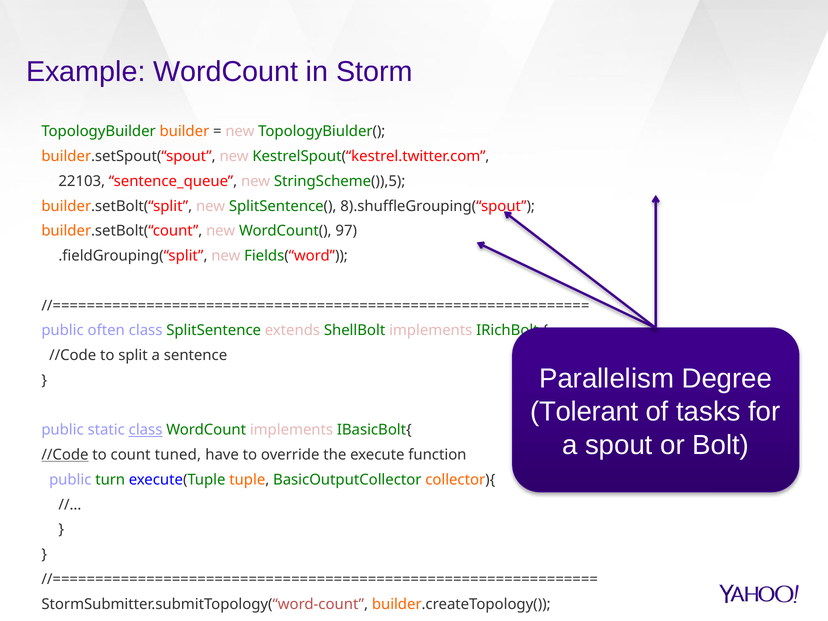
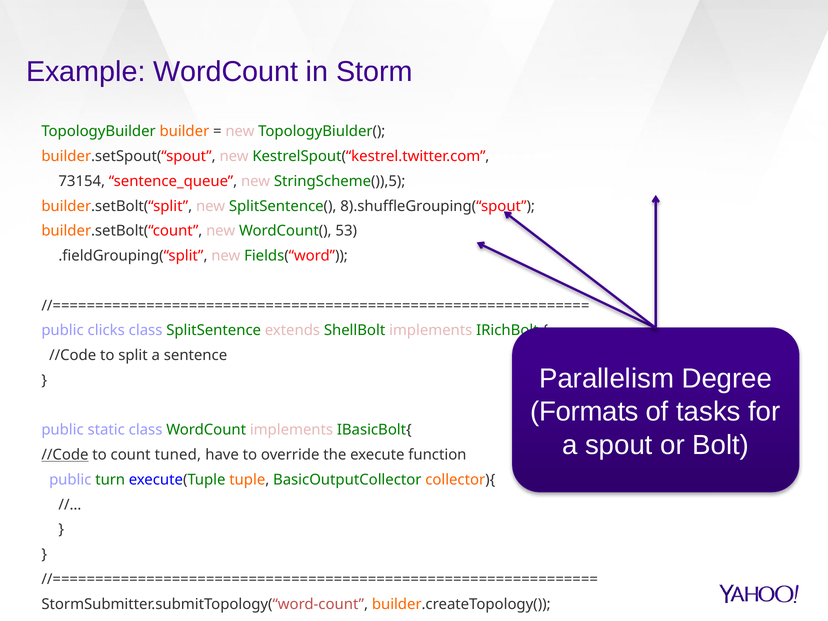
22103: 22103 -> 73154 (82, 181)
97: 97 -> 53 (346, 231)
often: often -> clicks (106, 330)
Tolerant: Tolerant -> Formats (584, 412)
class underline: present -> none (146, 430)
